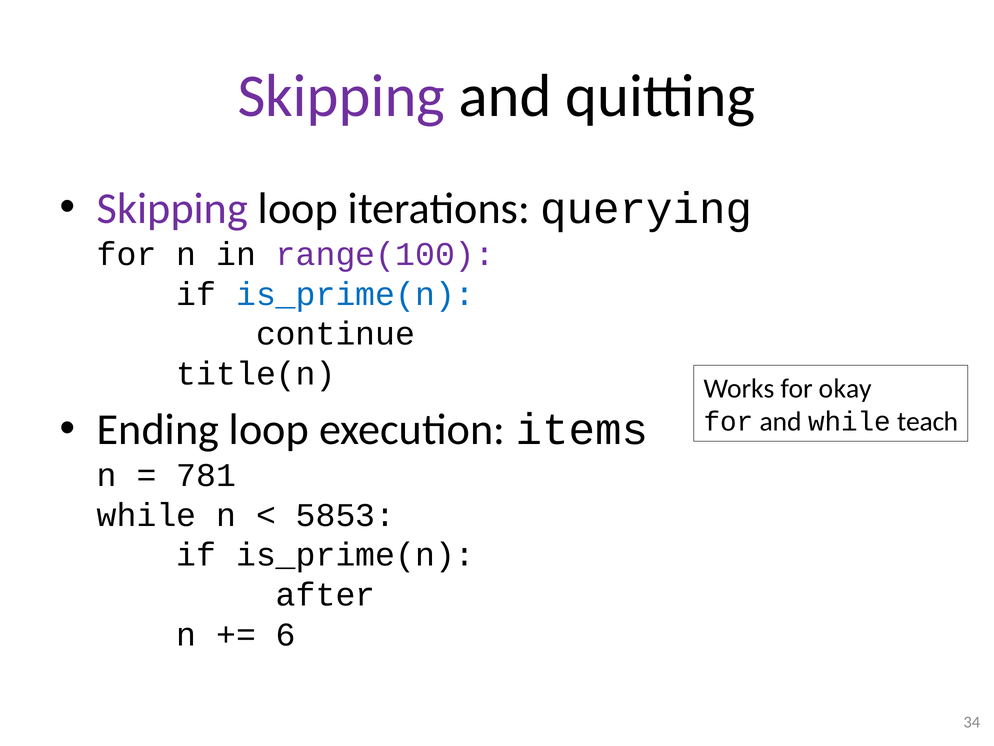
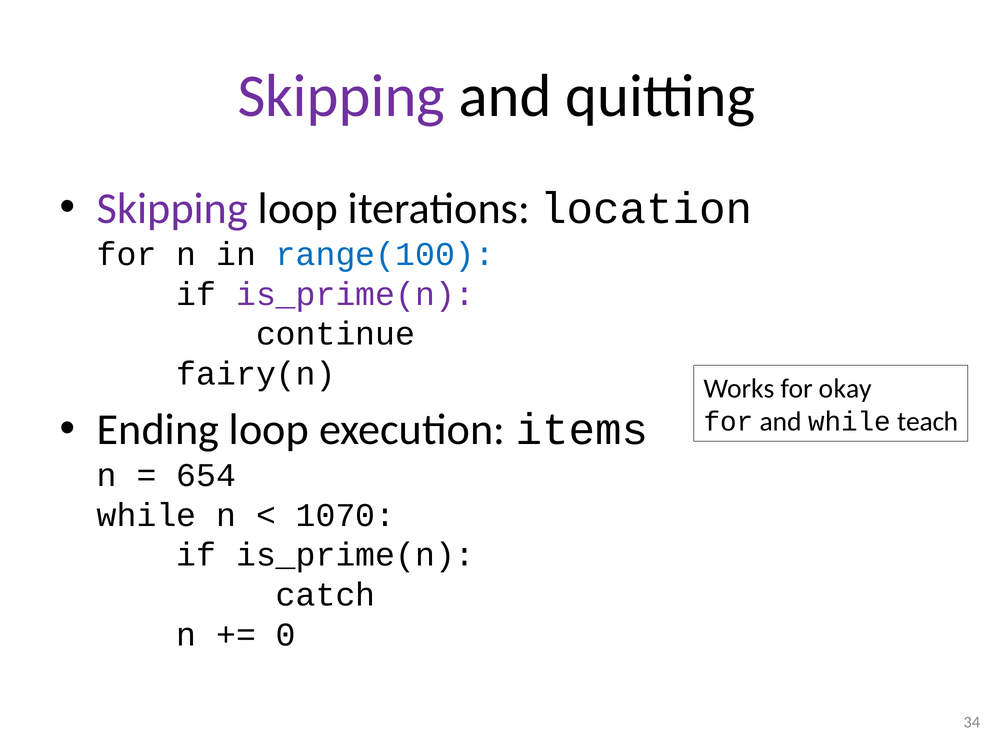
querying: querying -> location (646, 209)
range(100 colour: purple -> blue (385, 254)
is_prime(n colour: blue -> purple (355, 294)
title(n: title(n -> fairy(n (256, 373)
781: 781 -> 654 (206, 475)
5853: 5853 -> 1070 (346, 515)
after: after -> catch (326, 594)
6: 6 -> 0 (286, 634)
